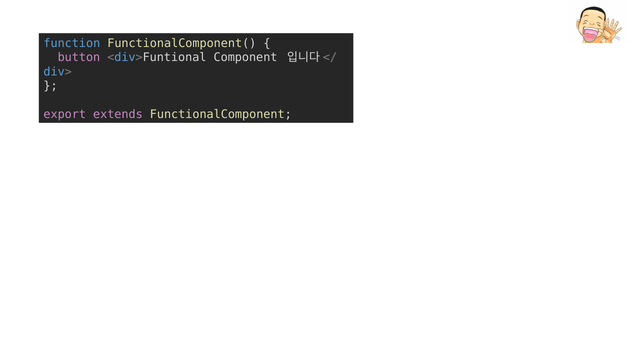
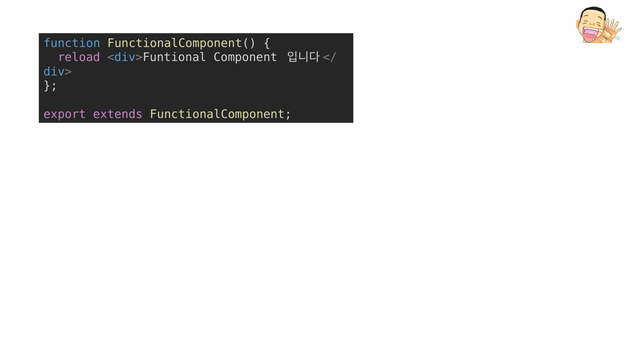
button: button -> reload (79, 58)
